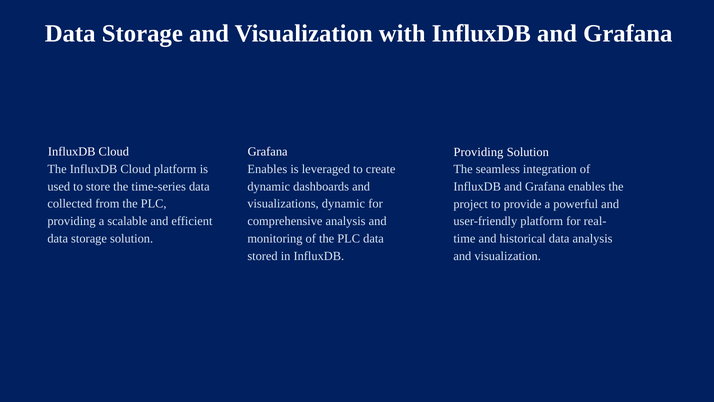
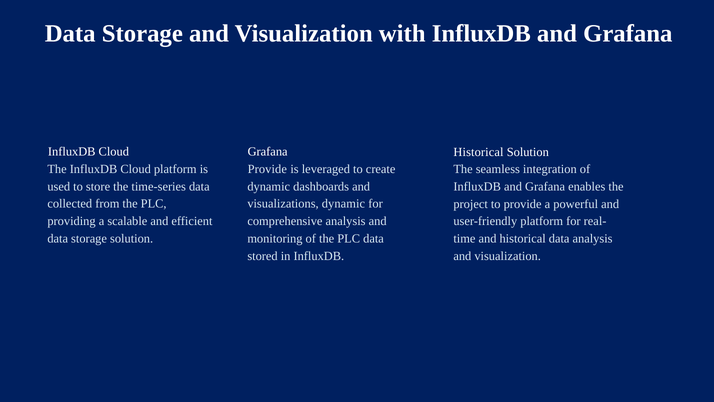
Providing: Providing -> Historical (478, 152)
Enables: Enables -> Provide (267, 169)
